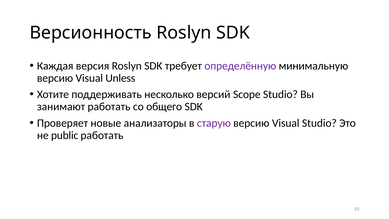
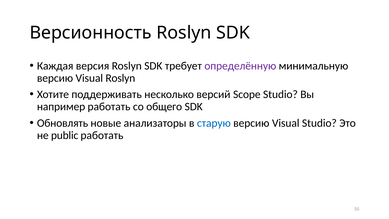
Visual Unless: Unless -> Roslyn (120, 78)
занимают: занимают -> например (61, 107)
Проверяет: Проверяет -> Обновлять (63, 123)
старую colour: purple -> blue (214, 123)
